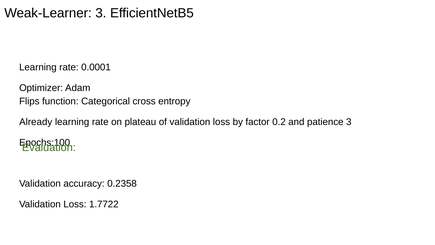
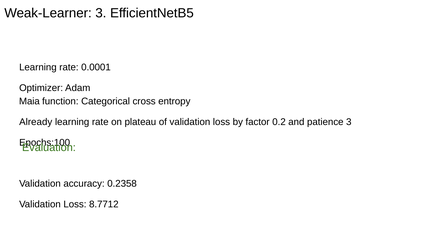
Flips: Flips -> Maia (29, 101)
1.7722: 1.7722 -> 8.7712 (104, 204)
